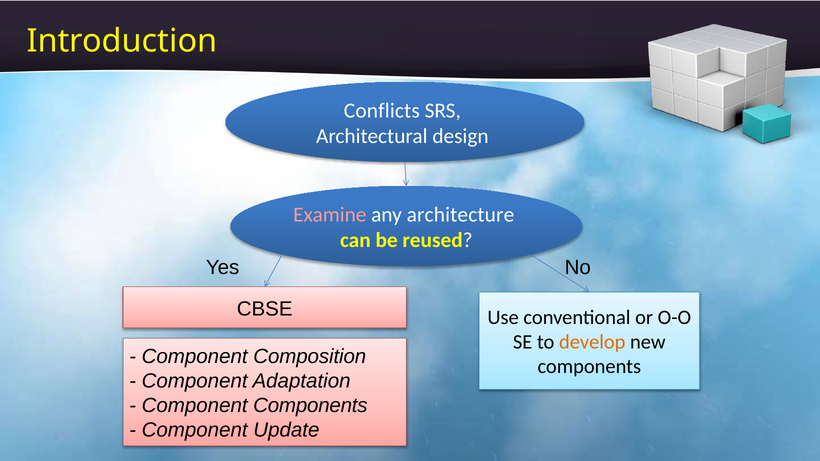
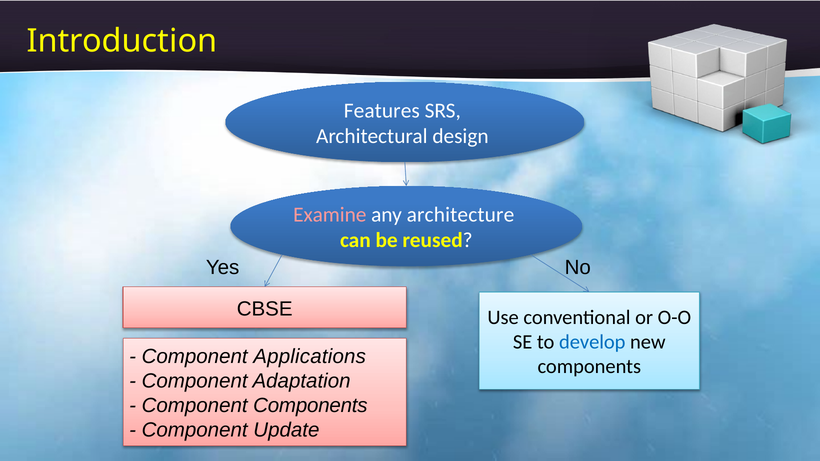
Conflicts: Conflicts -> Features (382, 111)
develop colour: orange -> blue (592, 342)
Composition: Composition -> Applications (310, 357)
